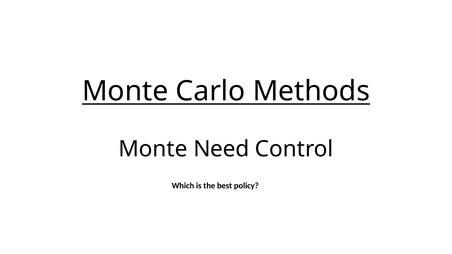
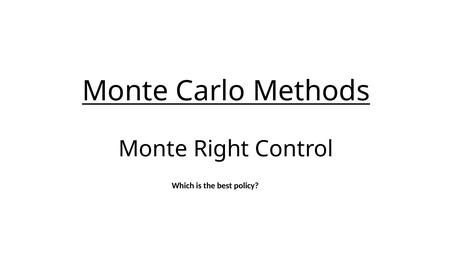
Need: Need -> Right (221, 149)
